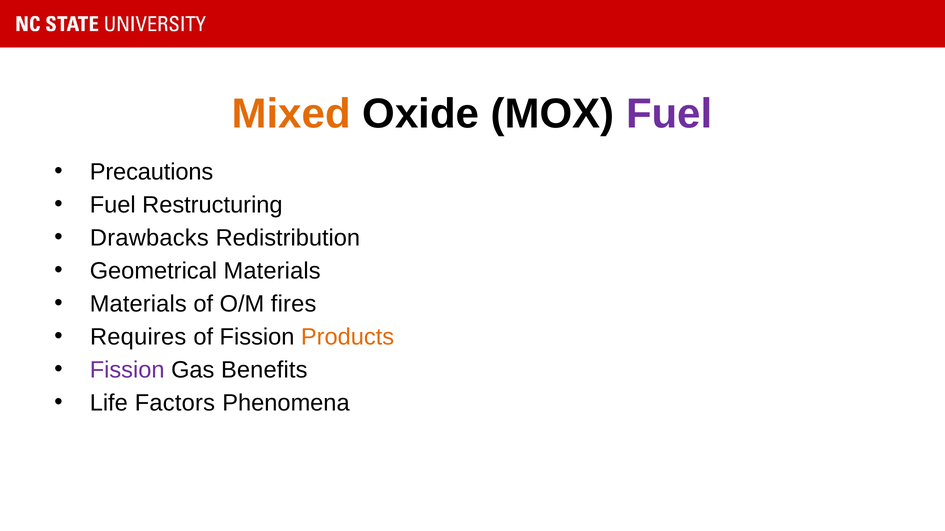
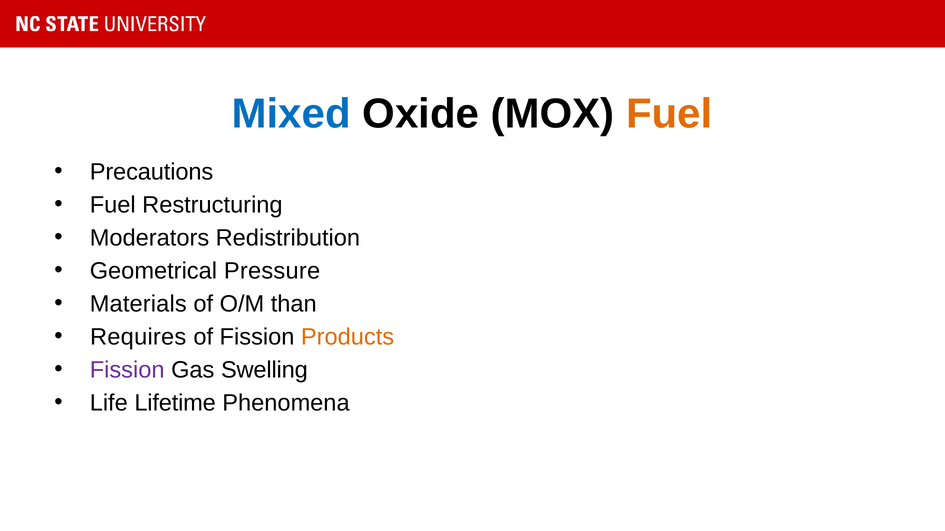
Mixed colour: orange -> blue (291, 114)
Fuel colour: purple -> orange (669, 114)
Drawbacks: Drawbacks -> Moderators (149, 238)
Geometrical Materials: Materials -> Pressure (272, 271)
fires: fires -> than (294, 304)
Benefits: Benefits -> Swelling (264, 370)
Factors: Factors -> Lifetime (175, 403)
